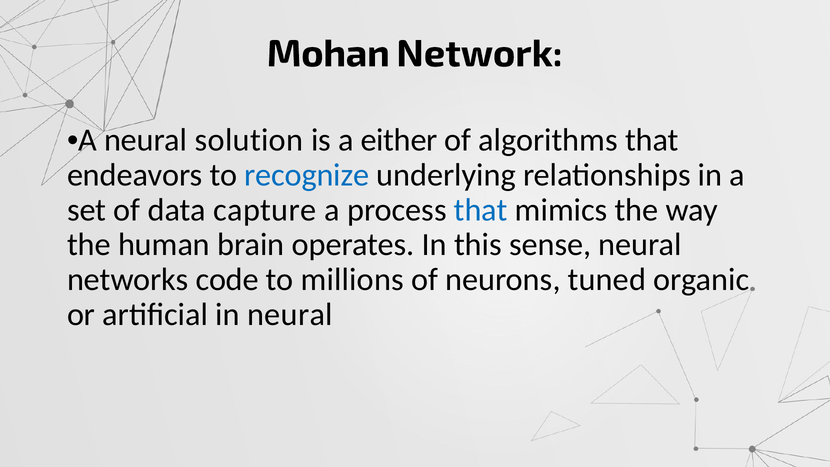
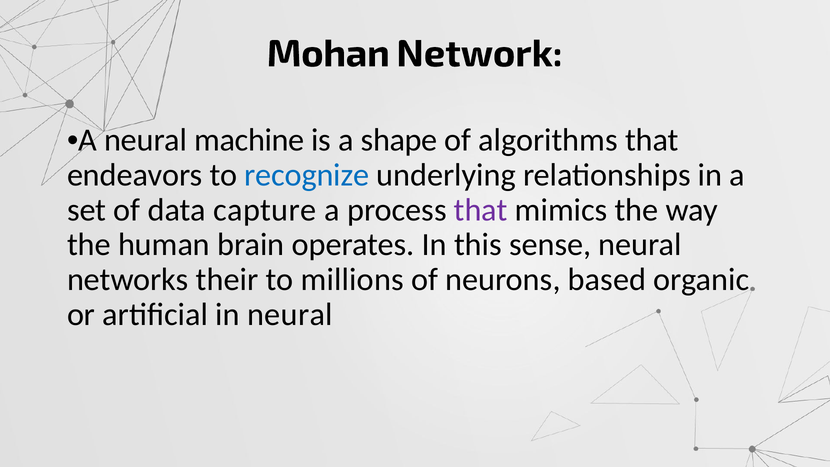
solution: solution -> machine (249, 140)
either: either -> shape (399, 140)
that colour: blue -> purple (481, 210)
code: code -> their (227, 280)
tuned: tuned -> based (607, 280)
